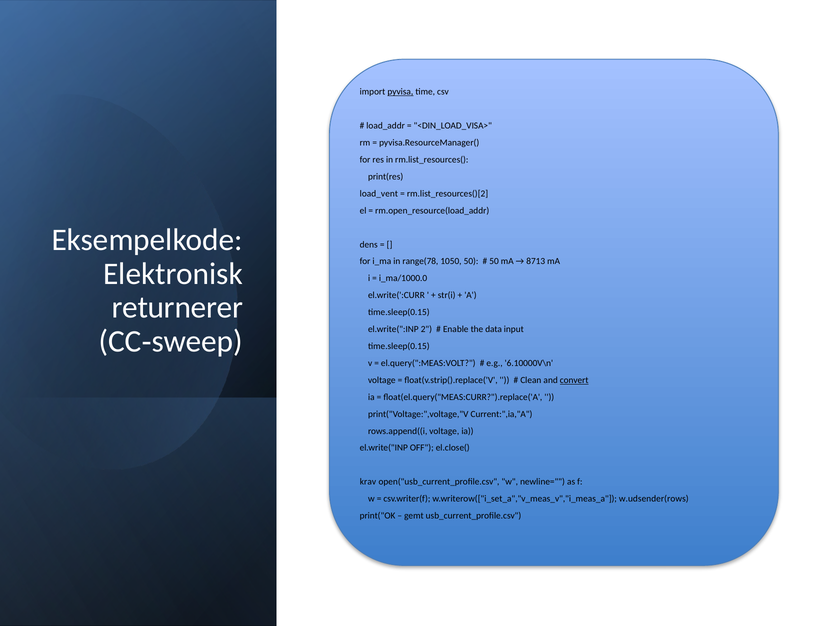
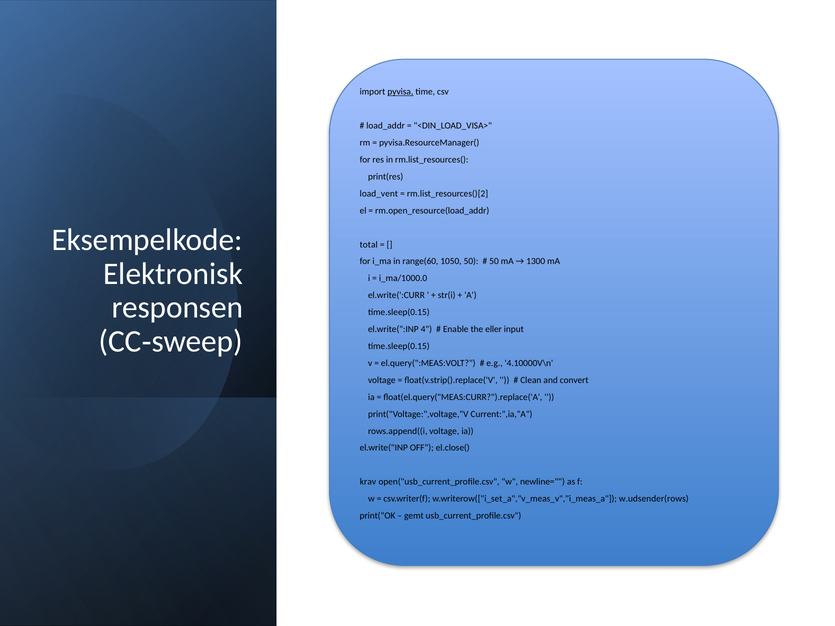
dens: dens -> total (369, 245)
range(78: range(78 -> range(60 (420, 262)
8713: 8713 -> 1300 (536, 262)
returnerer: returnerer -> responsen (177, 308)
2: 2 -> 4 (426, 329)
data: data -> eller (494, 329)
6.10000V\n: 6.10000V\n -> 4.10000V\n (529, 363)
convert underline: present -> none (574, 380)
